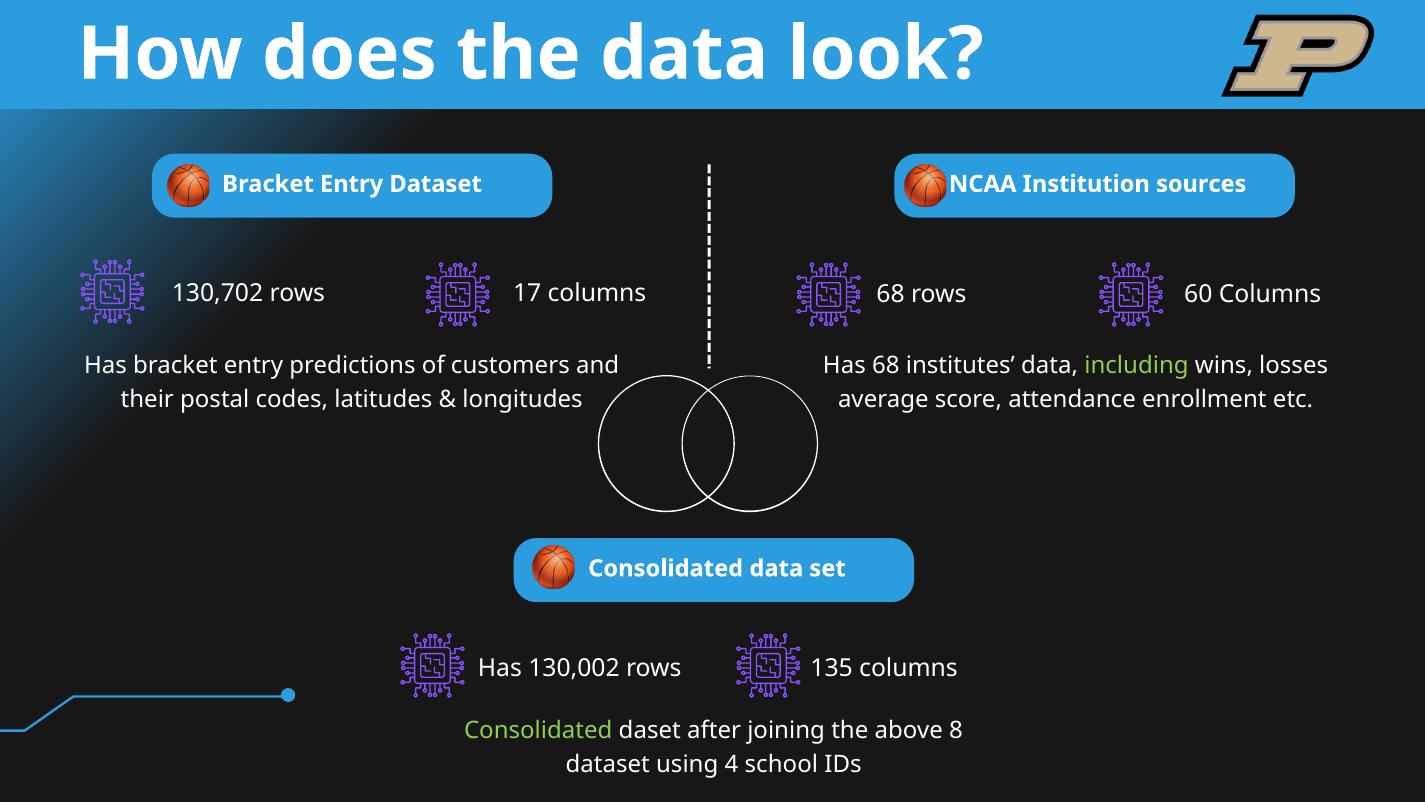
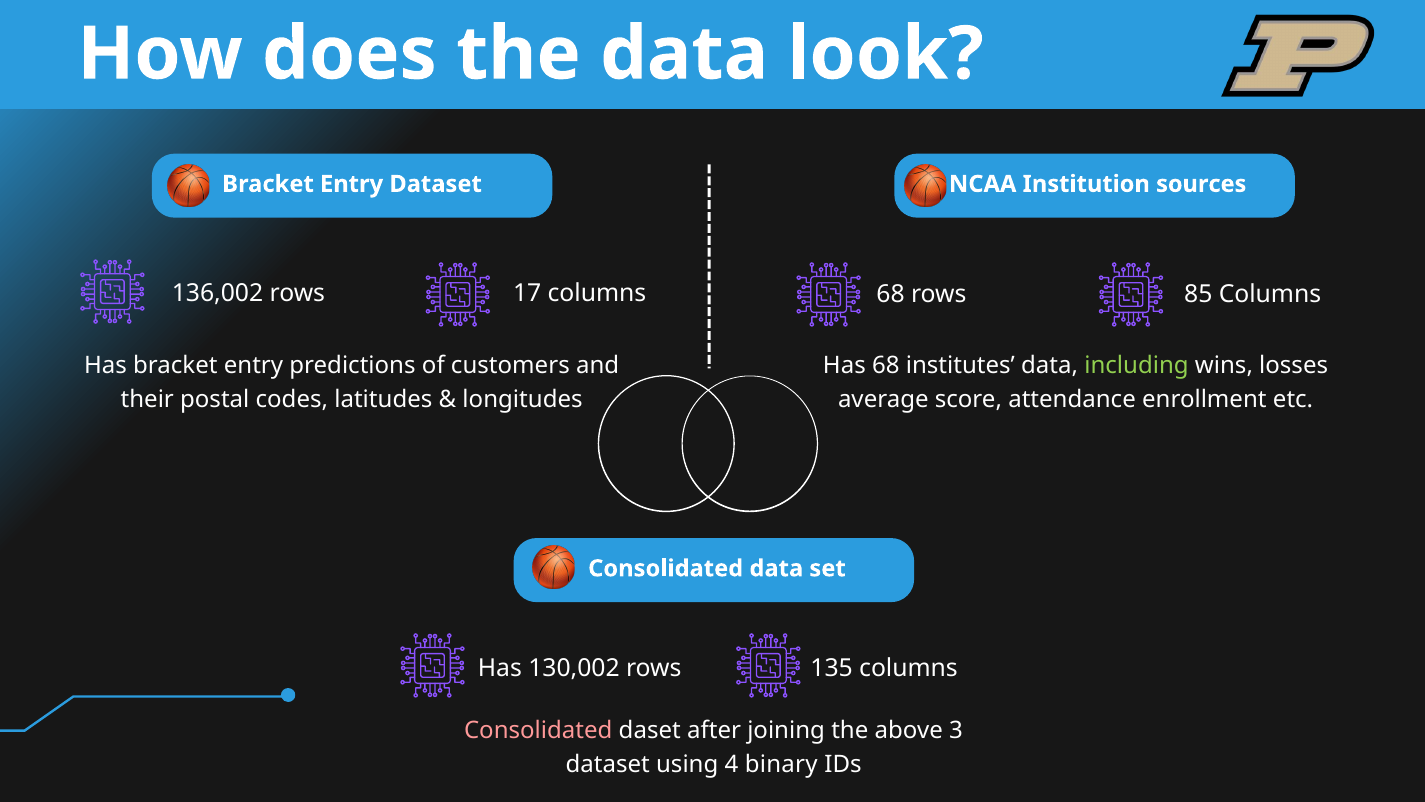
130,702: 130,702 -> 136,002 (218, 293)
60: 60 -> 85 (1198, 295)
Consolidated colour: light green -> pink (538, 731)
8: 8 -> 3 (956, 731)
school: school -> binary (781, 764)
